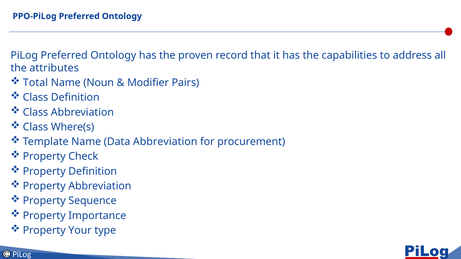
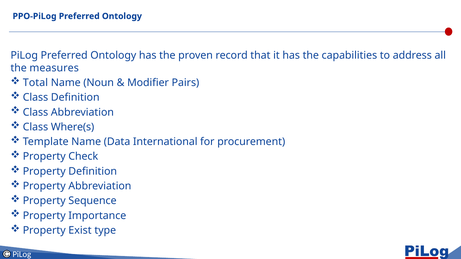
attributes: attributes -> measures (54, 68)
Data Abbreviation: Abbreviation -> International (165, 142)
Your: Your -> Exist (80, 231)
